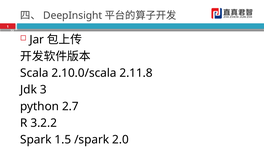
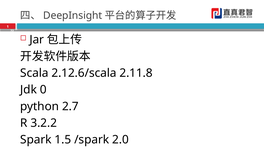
2.10.0/scala: 2.10.0/scala -> 2.12.6/scala (84, 73)
3: 3 -> 0 (43, 90)
